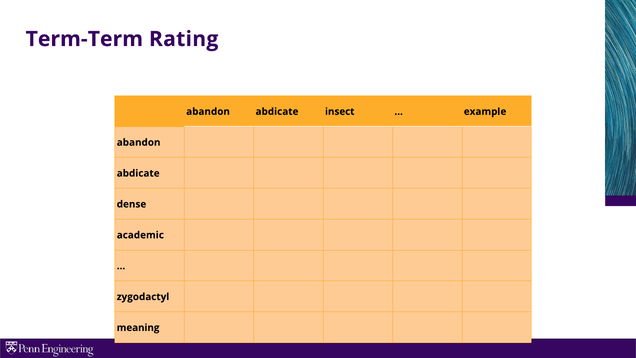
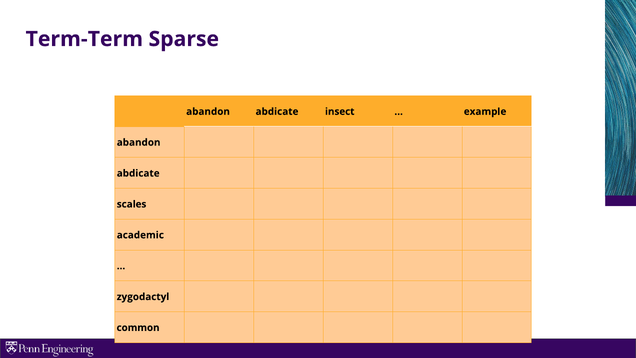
Rating: Rating -> Sparse (184, 39)
dense: dense -> scales (132, 204)
meaning: meaning -> common (138, 327)
